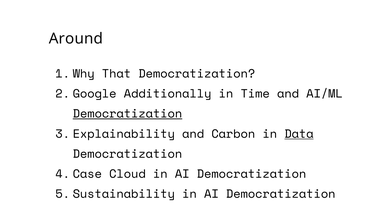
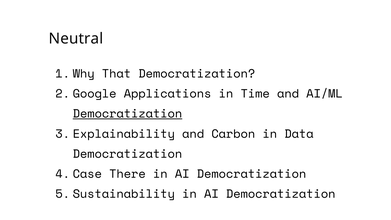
Around: Around -> Neutral (76, 39)
Additionally: Additionally -> Applications (168, 94)
Data underline: present -> none (299, 134)
Cloud: Cloud -> There (127, 174)
